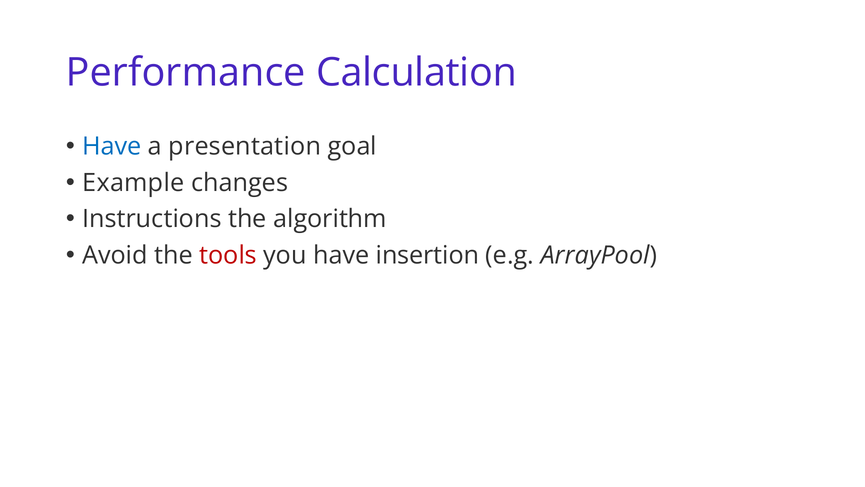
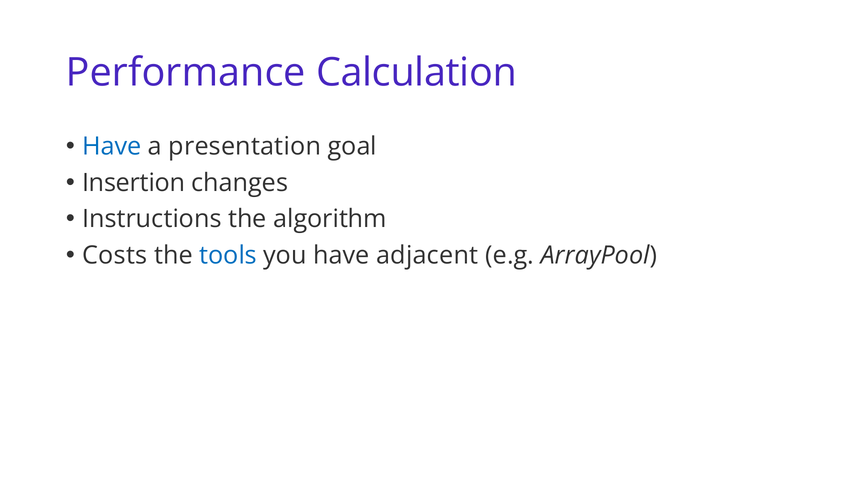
Example: Example -> Insertion (134, 183)
Avoid: Avoid -> Costs (115, 255)
tools colour: red -> blue (228, 255)
insertion: insertion -> adjacent (427, 255)
